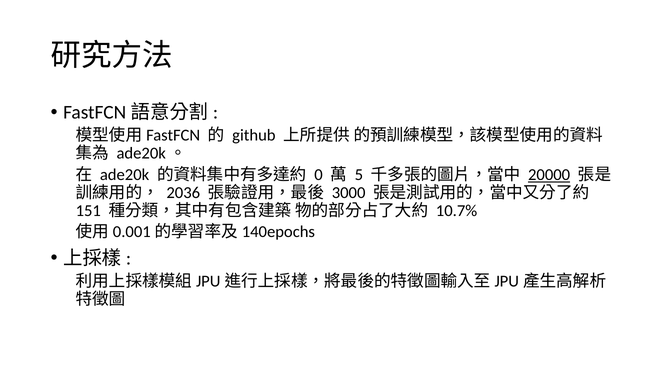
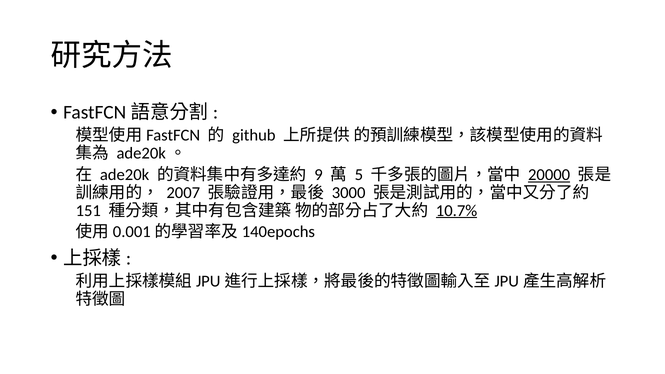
0: 0 -> 9 (318, 175)
2036: 2036 -> 2007 (183, 193)
10.7% underline: none -> present (457, 211)
